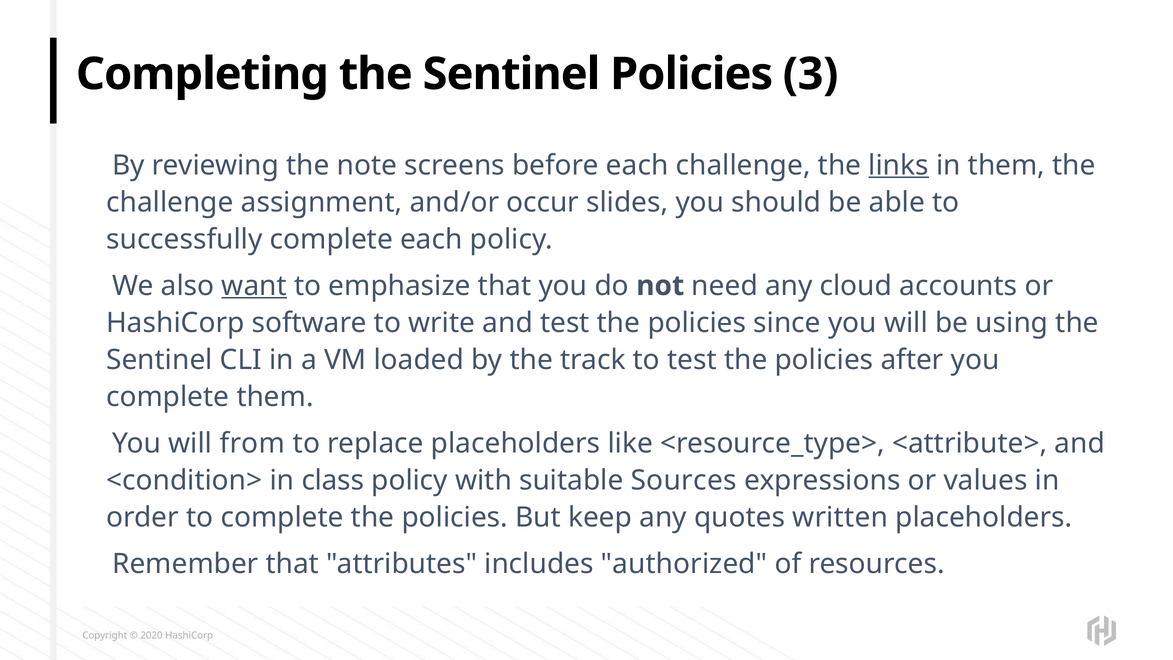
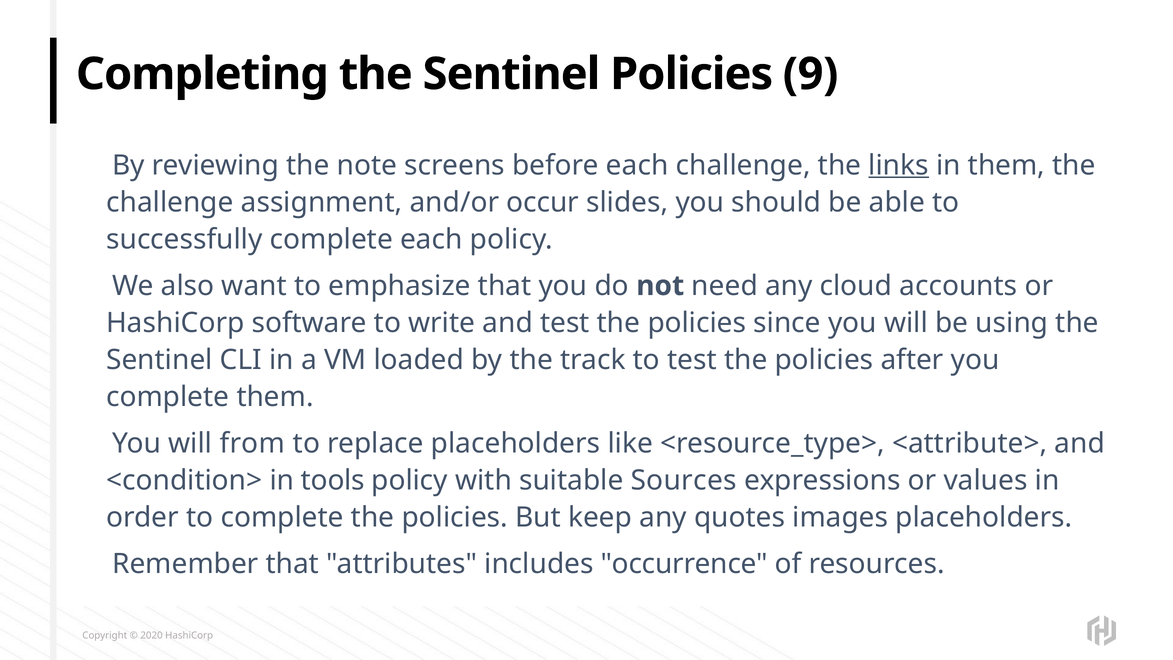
3: 3 -> 9 (811, 74)
want underline: present -> none (254, 286)
class: class -> tools (333, 480)
written: written -> images (840, 517)
authorized: authorized -> occurrence (684, 564)
